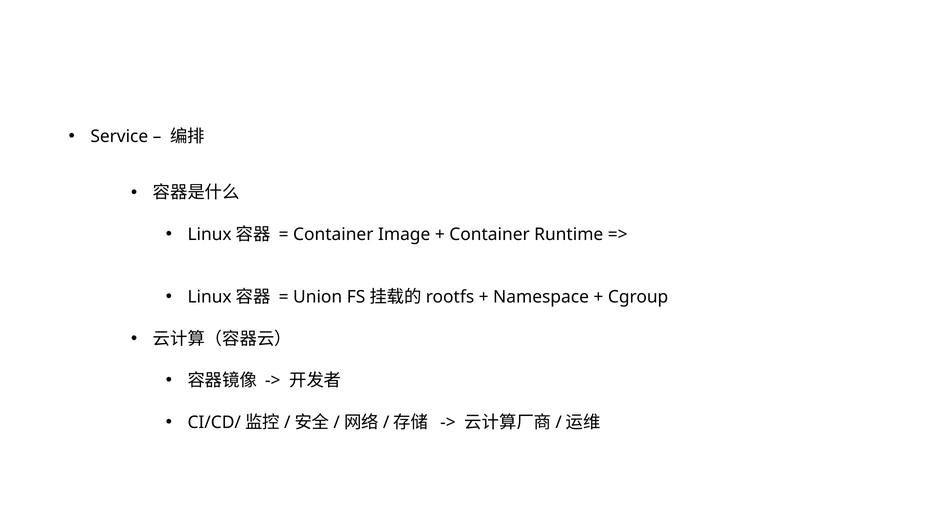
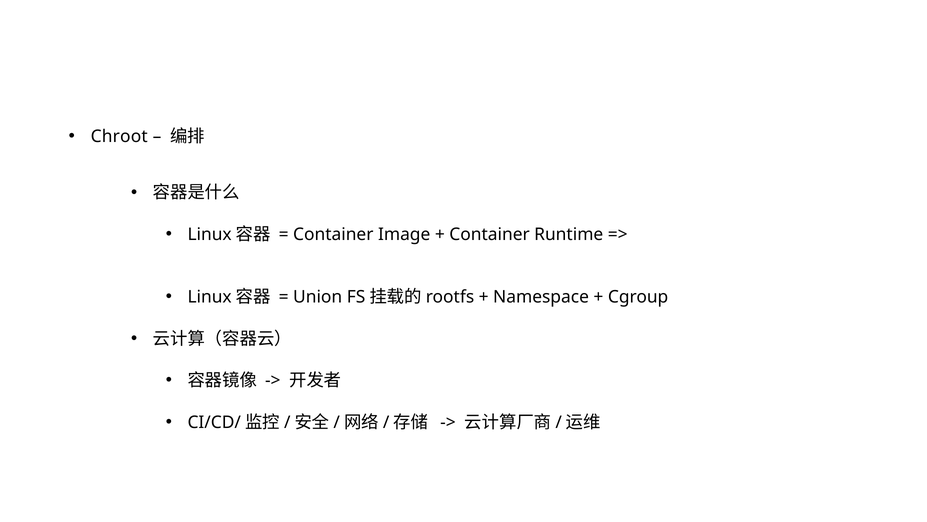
Service: Service -> Chroot (119, 136)
